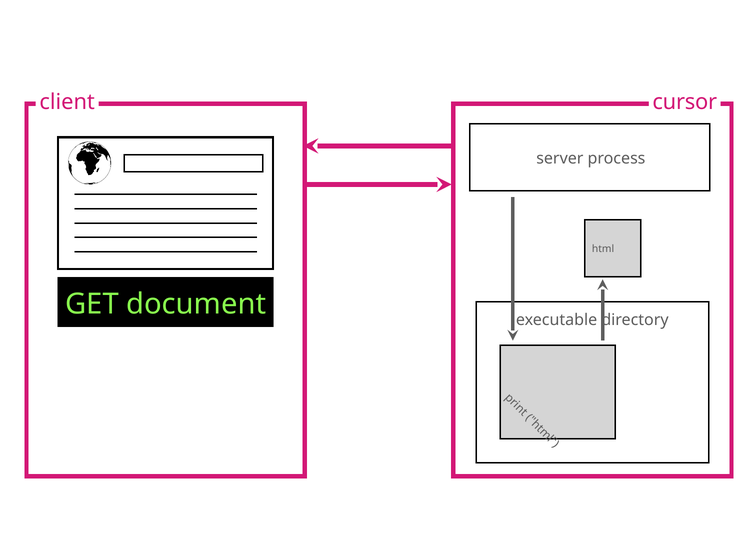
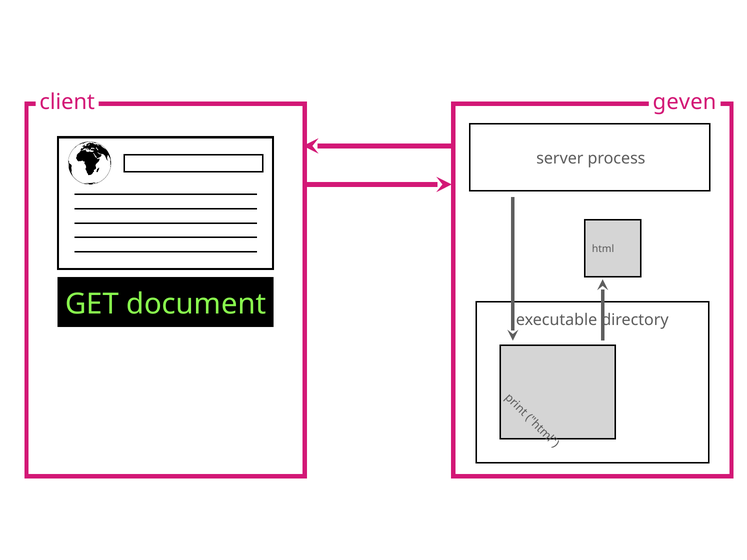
cursor: cursor -> geven (685, 102)
